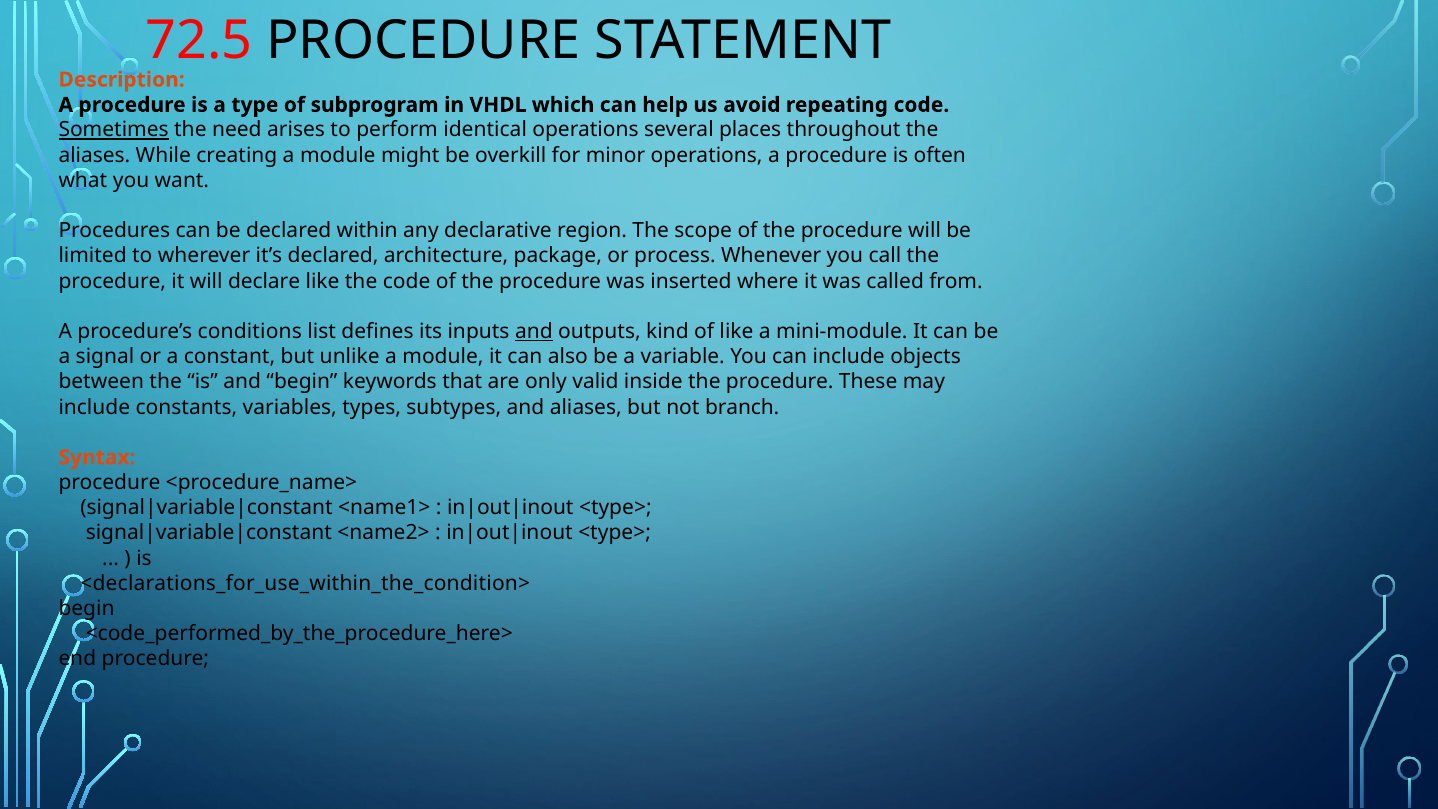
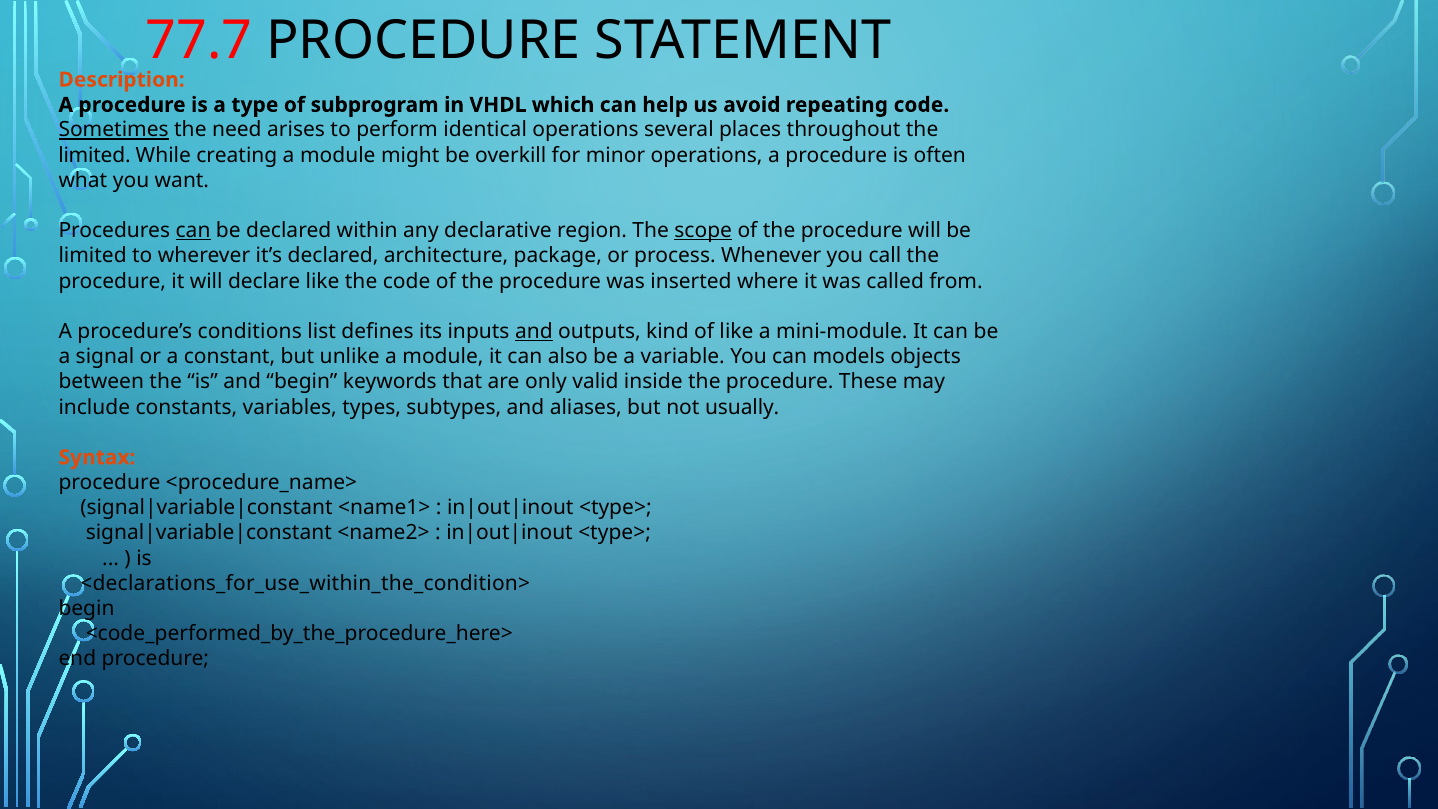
72.5: 72.5 -> 77.7 (199, 40)
aliases: aliases -> limited (94, 155)
can underline: none -> present (193, 231)
scope underline: none -> present (703, 231)
can include: include -> models (849, 357)
branch: branch -> usually (742, 407)
